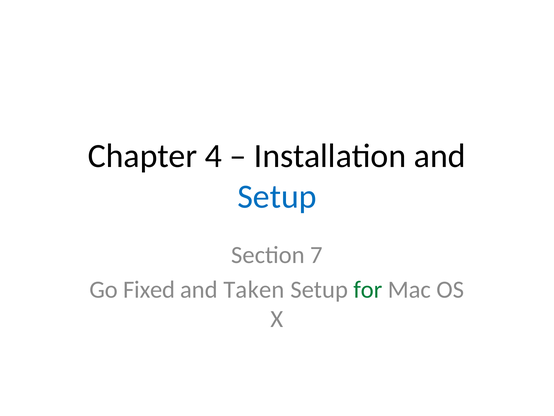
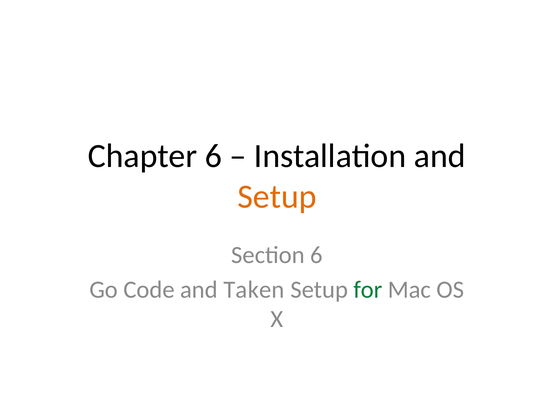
Chapter 4: 4 -> 6 (213, 156)
Setup colour: blue -> orange (277, 196)
Section 7: 7 -> 6 (317, 255)
Fixed: Fixed -> Code (149, 289)
